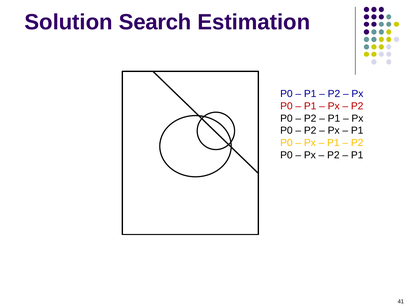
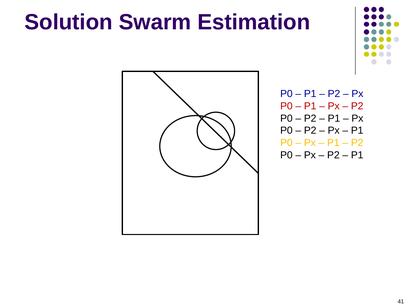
Search: Search -> Swarm (155, 22)
